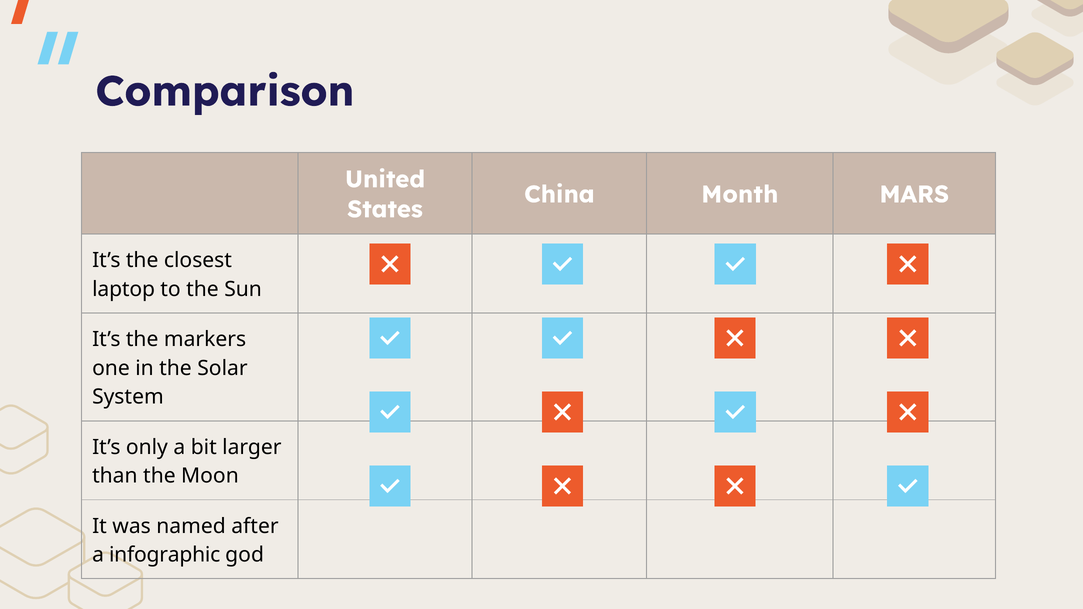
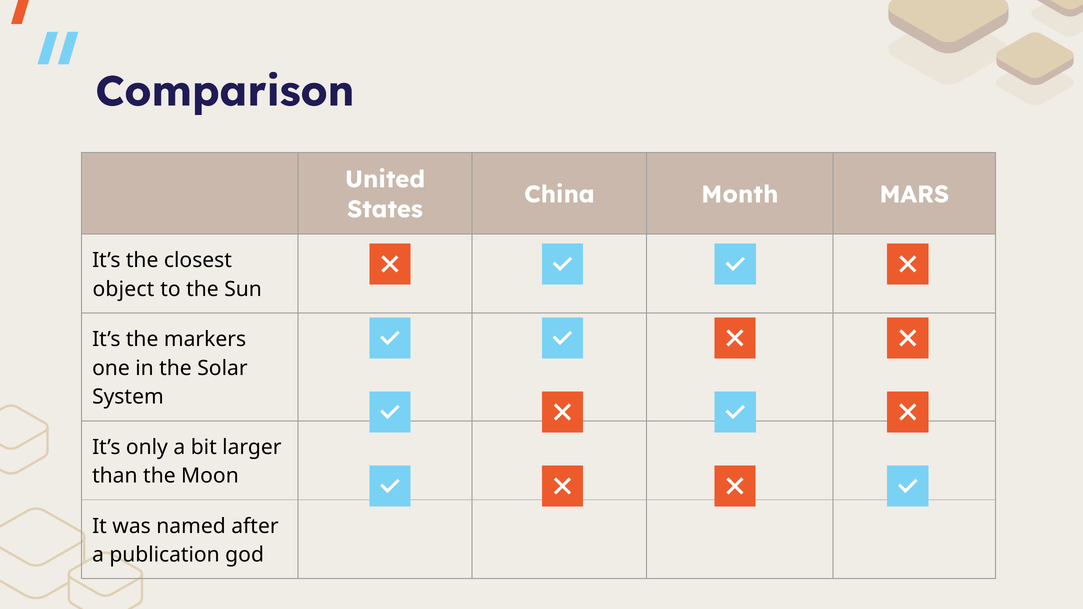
laptop: laptop -> object (123, 289)
infographic: infographic -> publication (165, 555)
